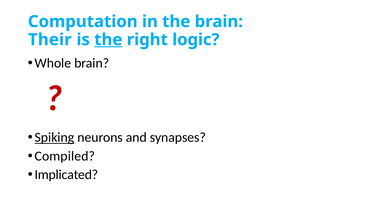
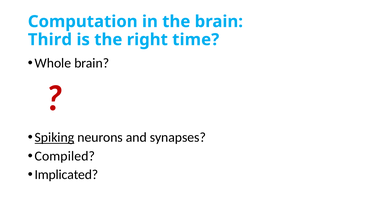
Their: Their -> Third (50, 40)
the underline: present -> none (108, 40)
logic: logic -> time (196, 40)
